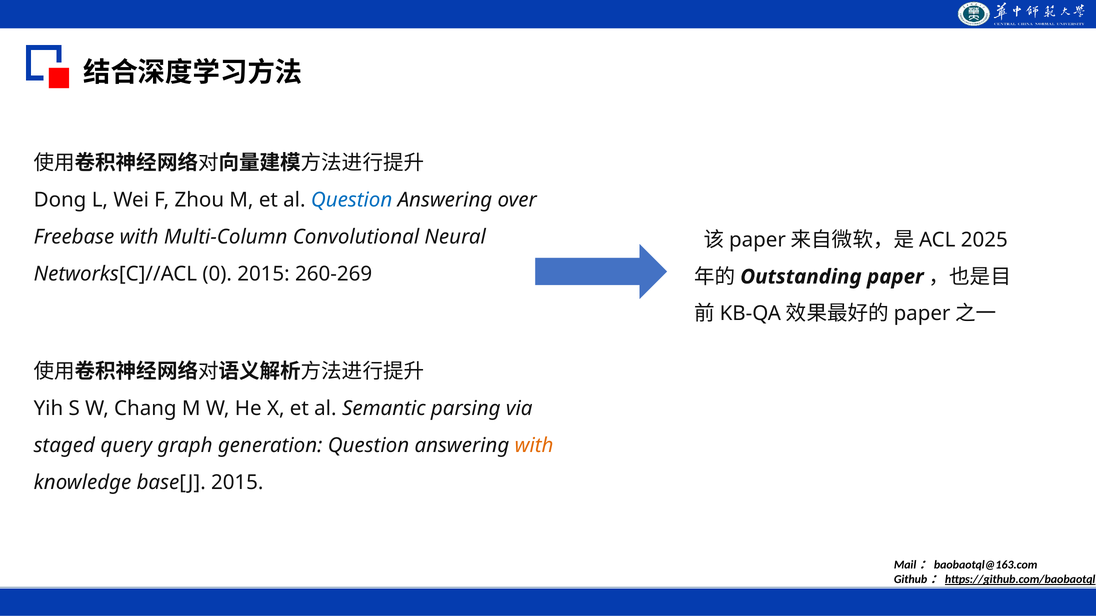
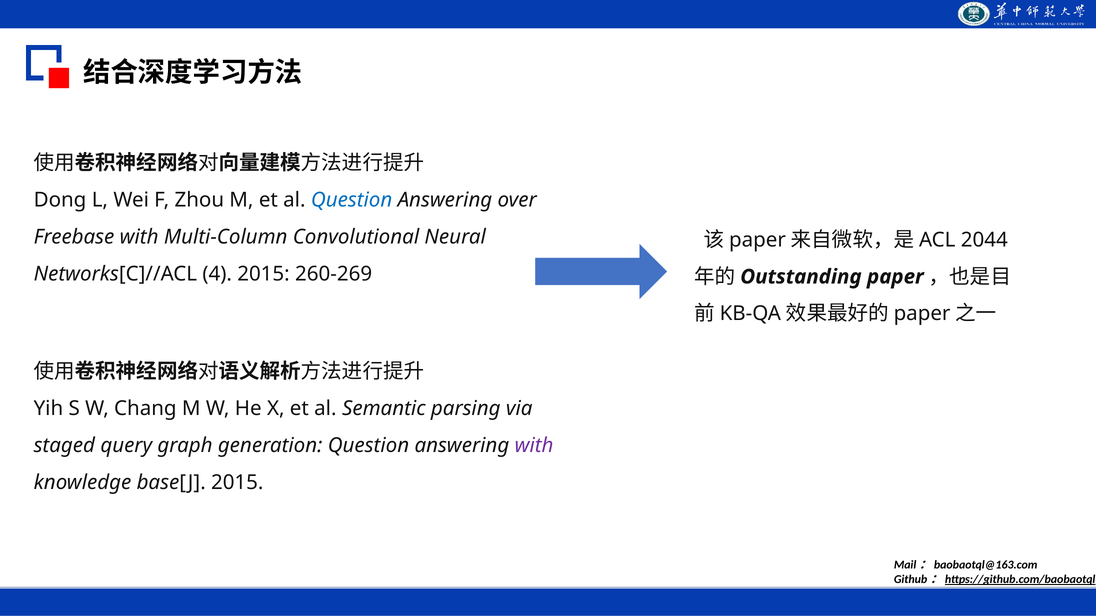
2025: 2025 -> 2044 (984, 240)
0: 0 -> 4 (217, 274)
with colour: orange -> purple (534, 446)
